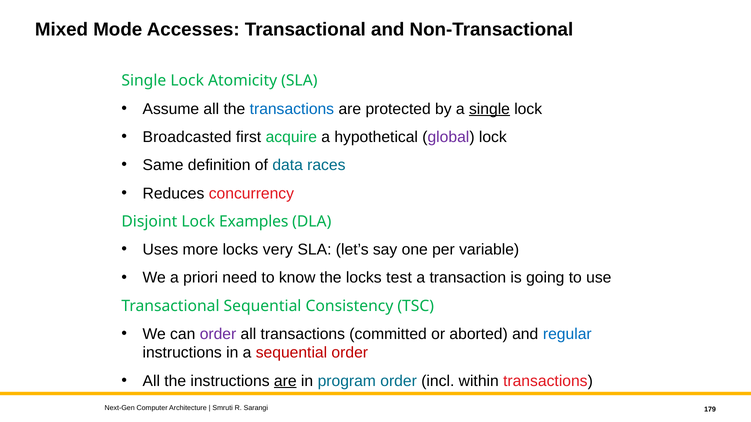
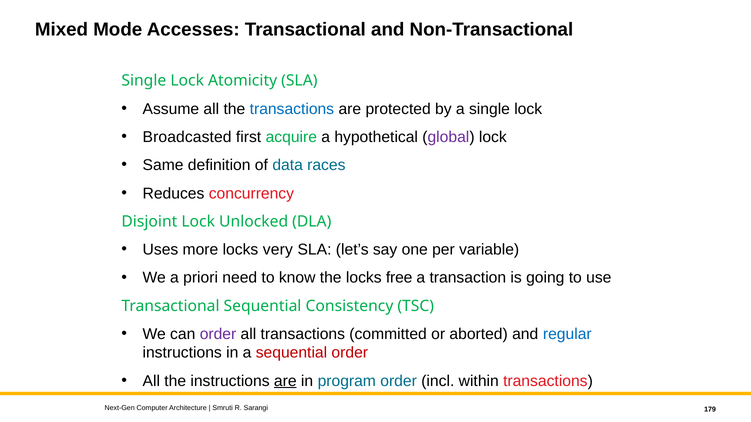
single underline: present -> none (489, 109)
Examples: Examples -> Unlocked (254, 222)
test: test -> free (399, 278)
